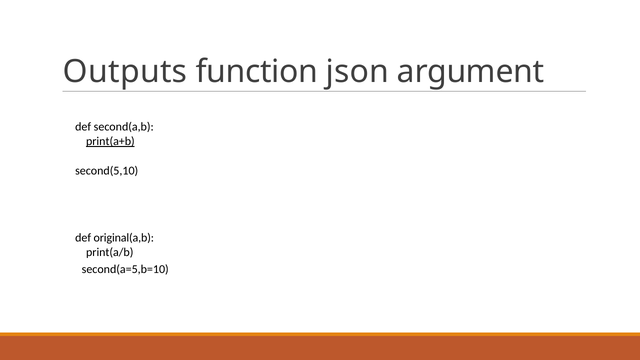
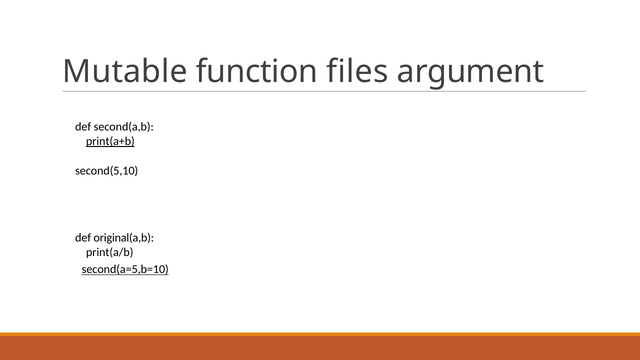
Outputs: Outputs -> Mutable (125, 72)
json: json -> files (357, 72)
second(a=5,b=10 underline: none -> present (125, 269)
